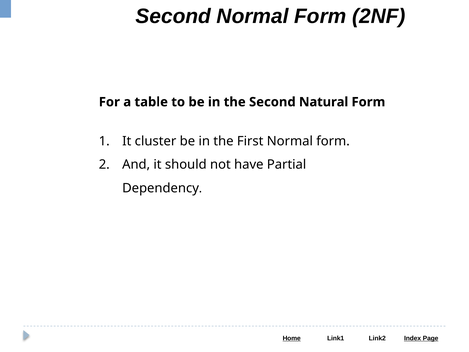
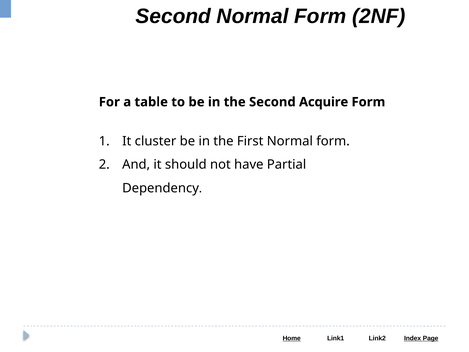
Natural: Natural -> Acquire (324, 102)
